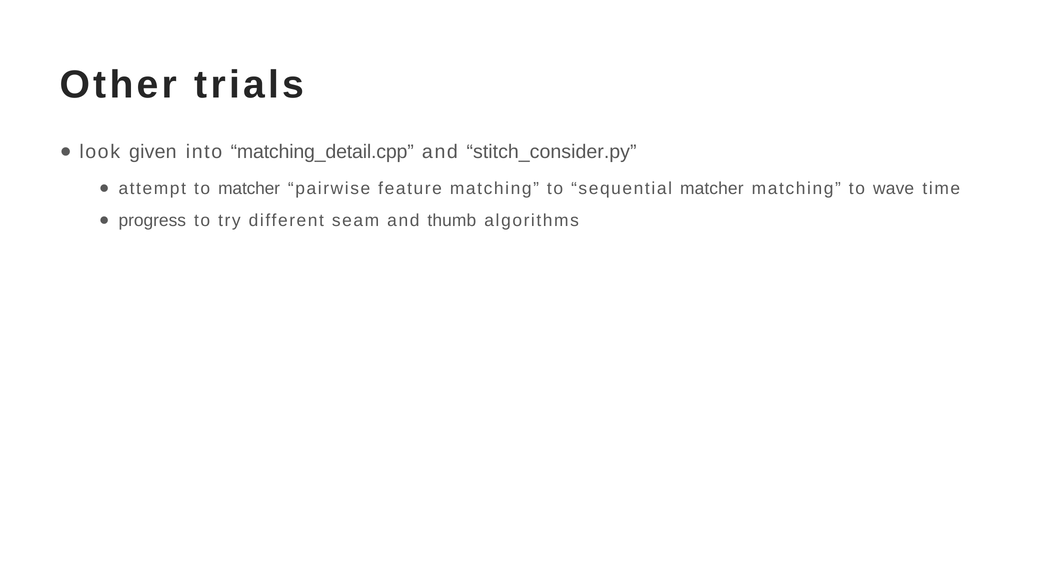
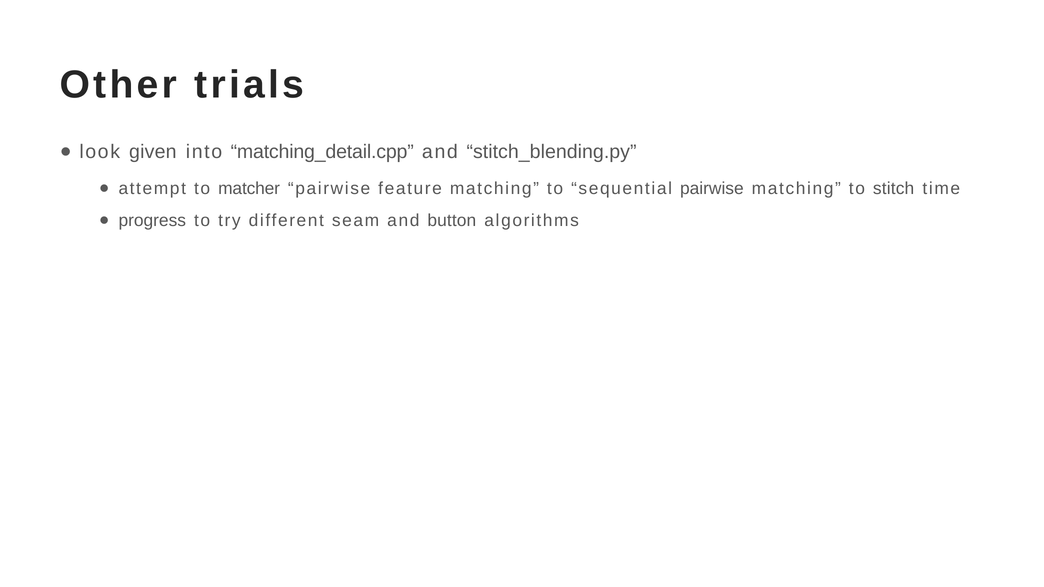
stitch_consider.py: stitch_consider.py -> stitch_blending.py (552, 152)
sequential matcher: matcher -> pairwise (712, 189)
wave: wave -> stitch (894, 189)
thumb: thumb -> button (452, 220)
